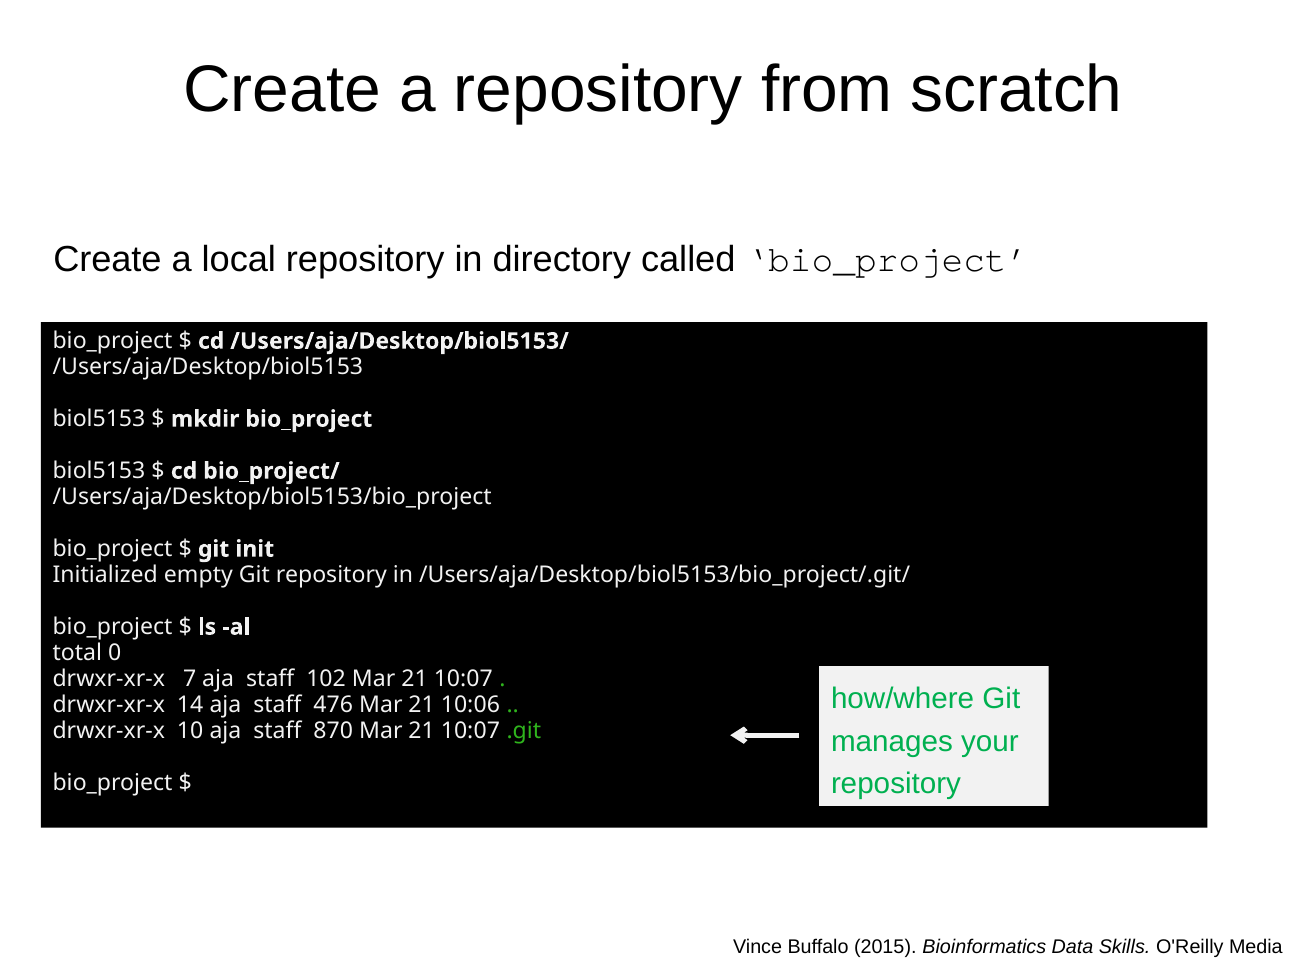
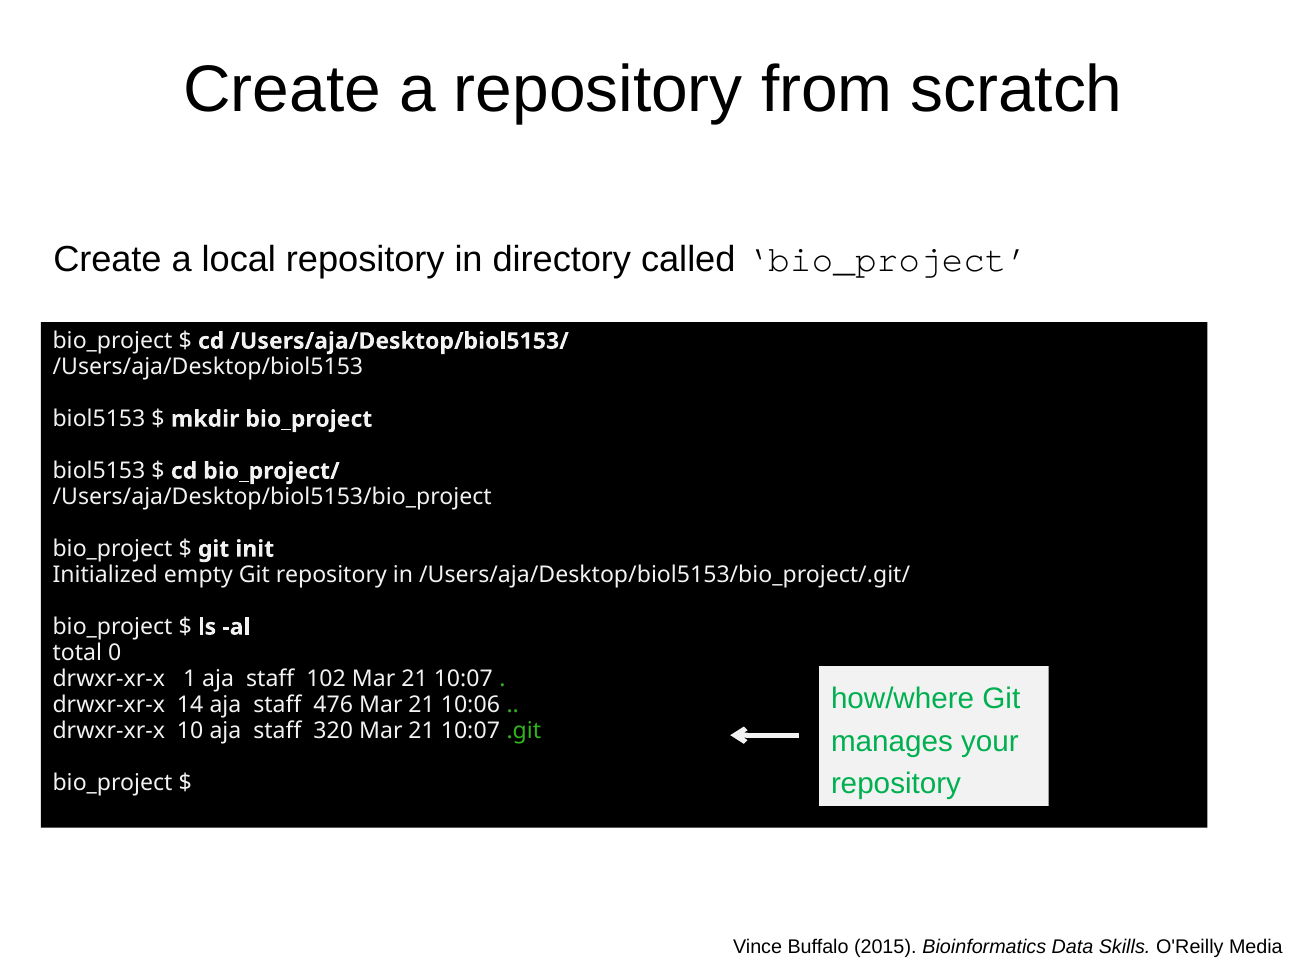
7: 7 -> 1 (190, 679)
870: 870 -> 320 (333, 731)
